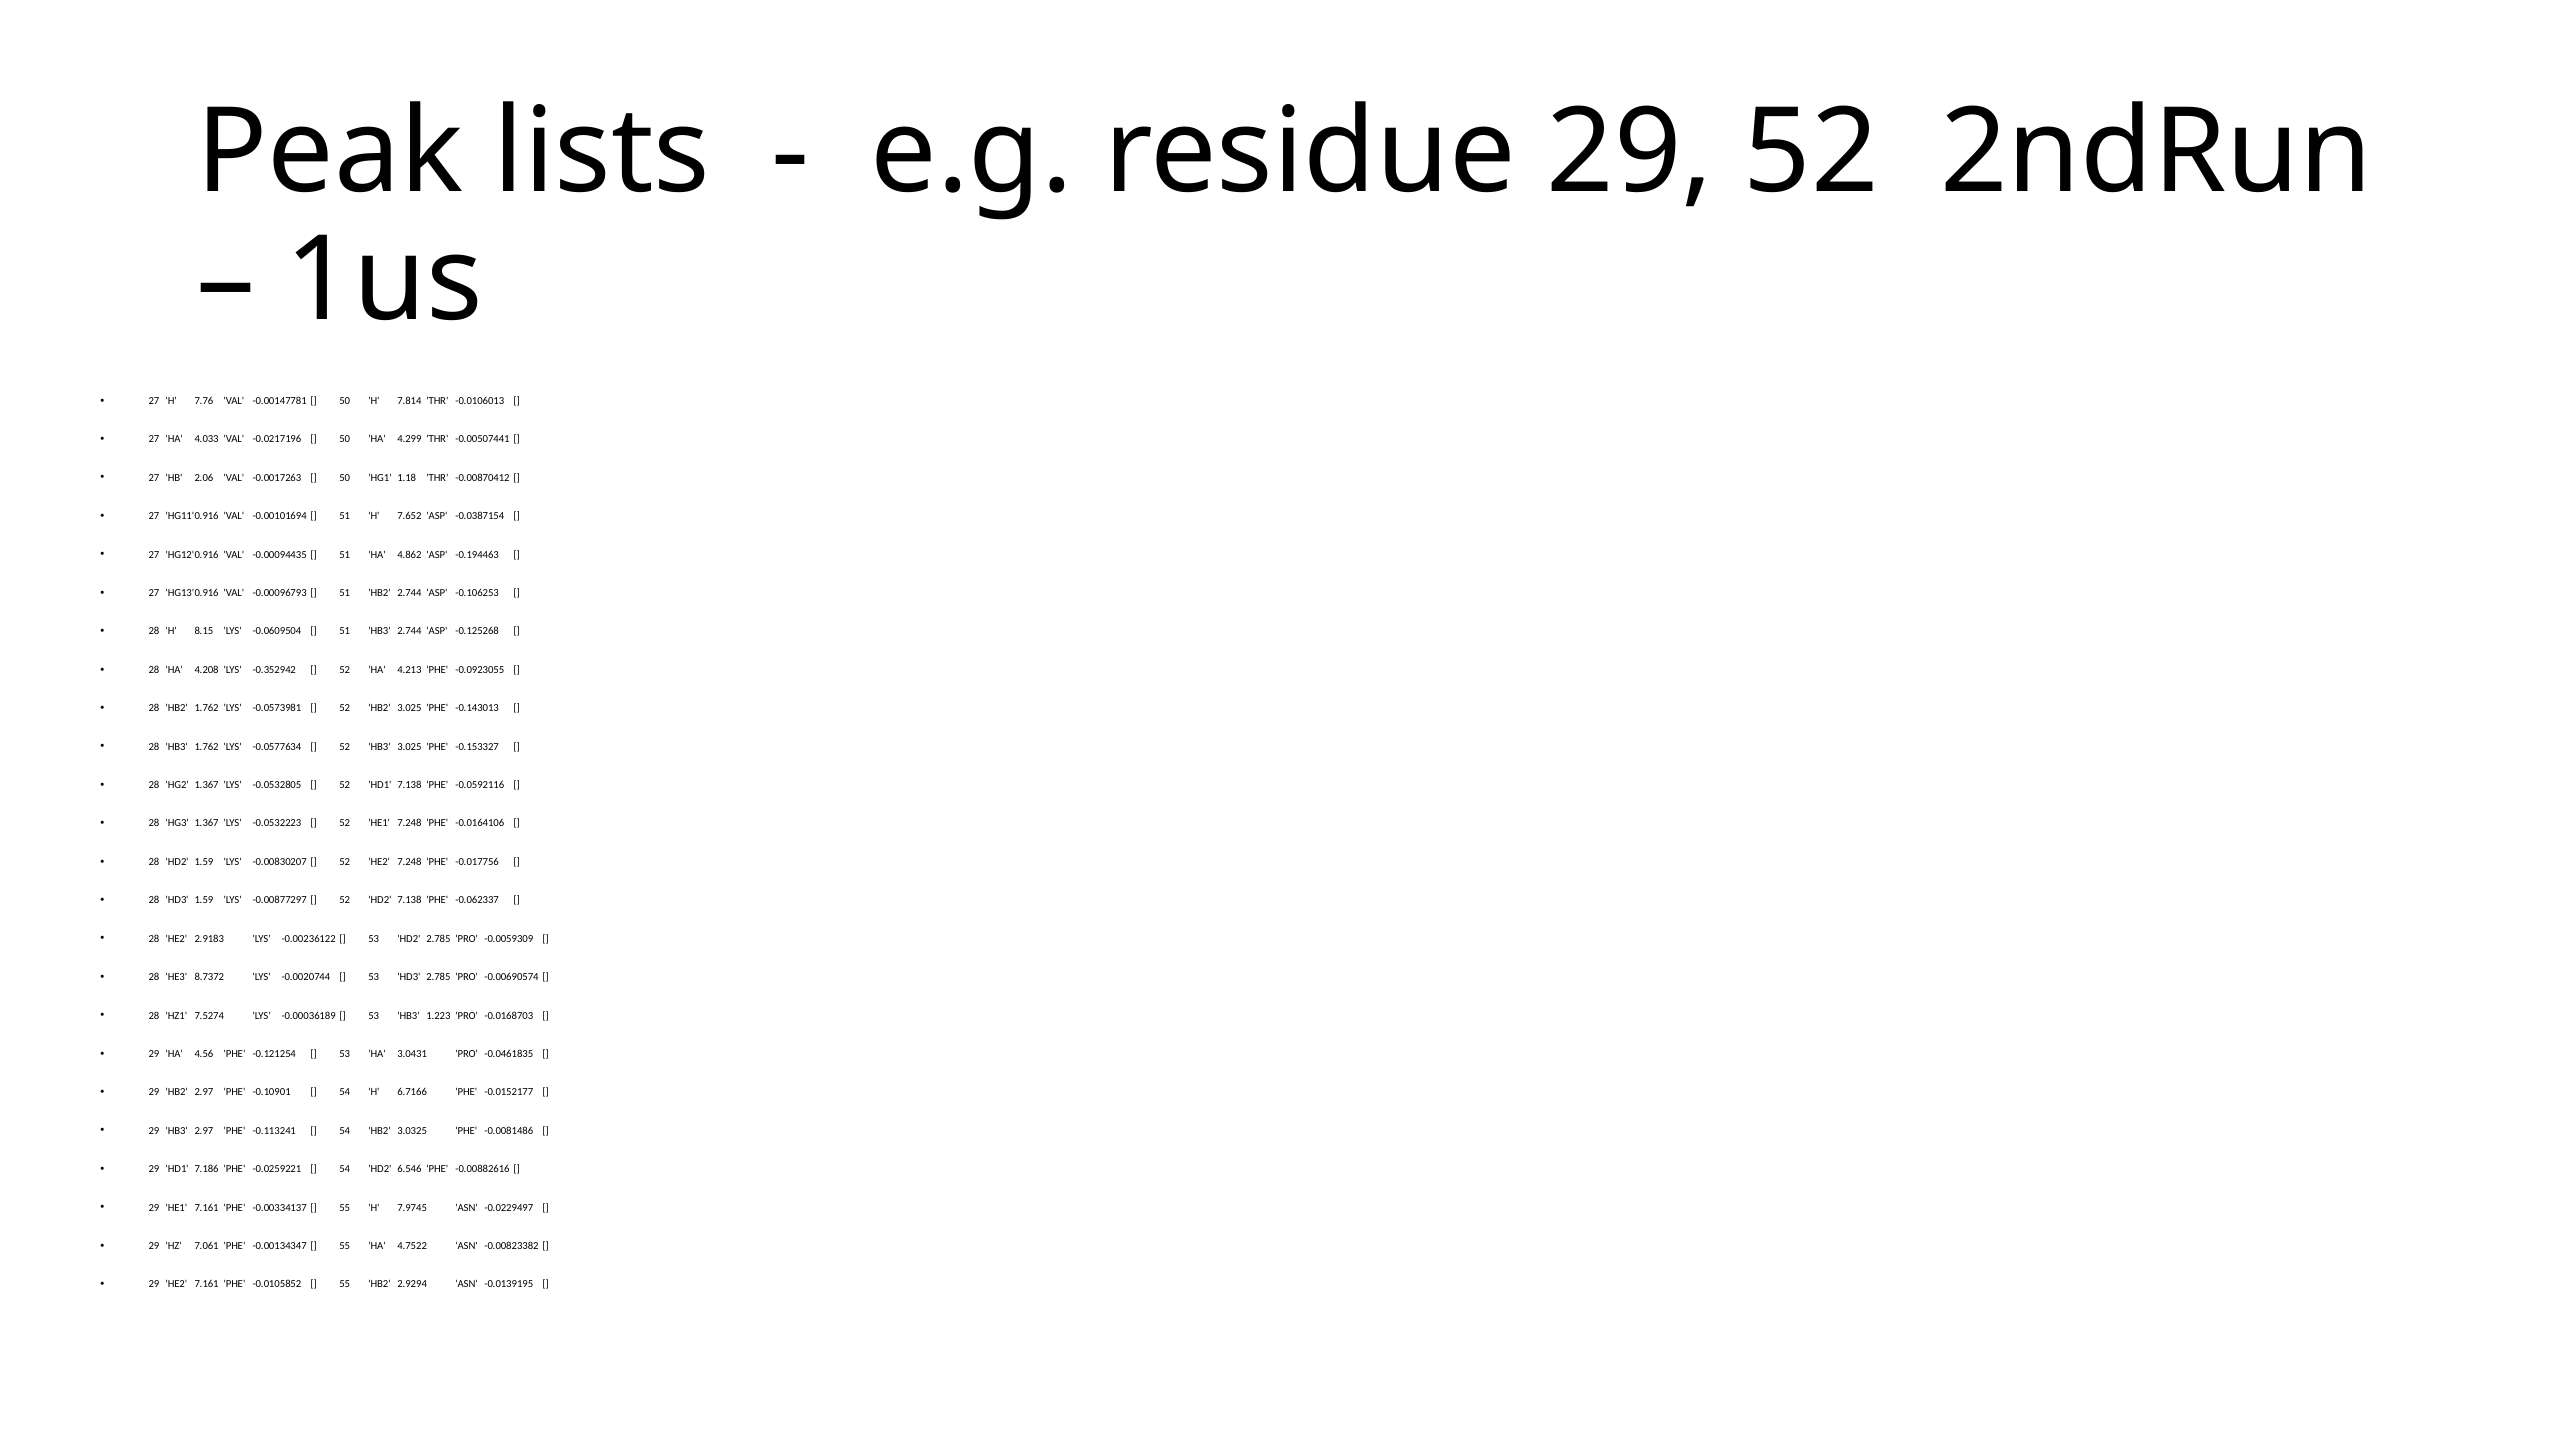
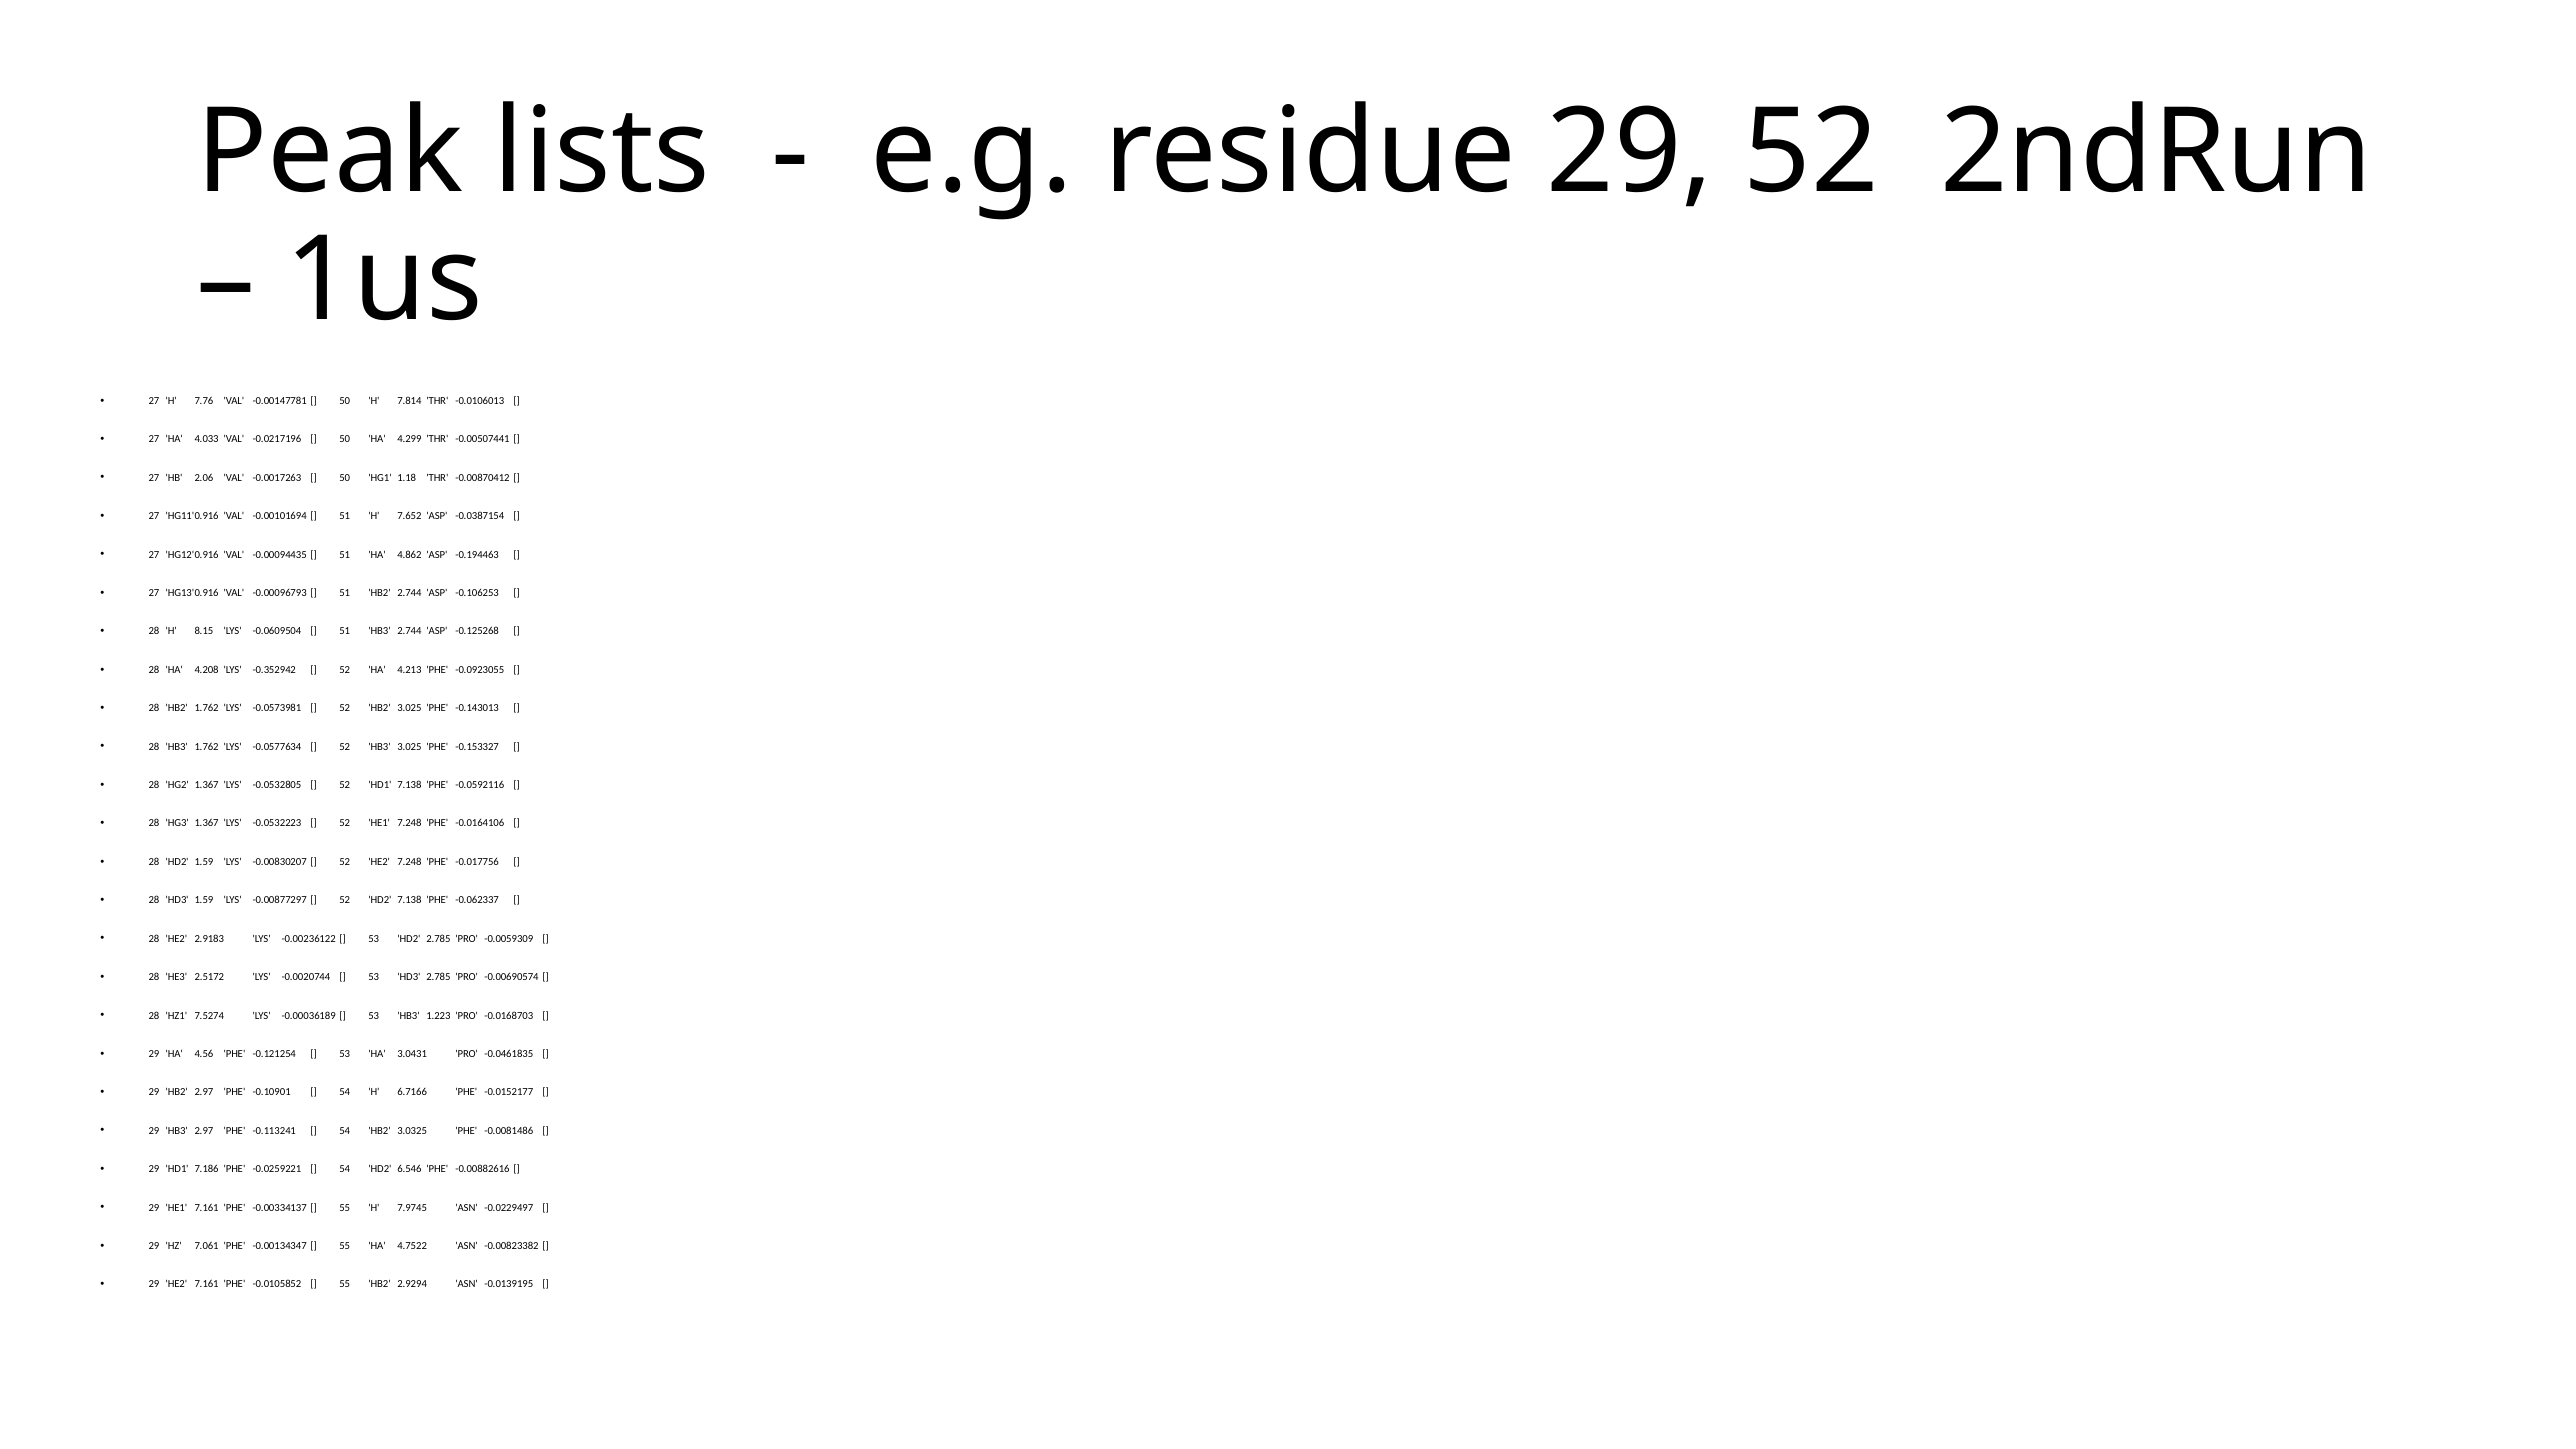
8.7372: 8.7372 -> 2.5172 (209, 977)
